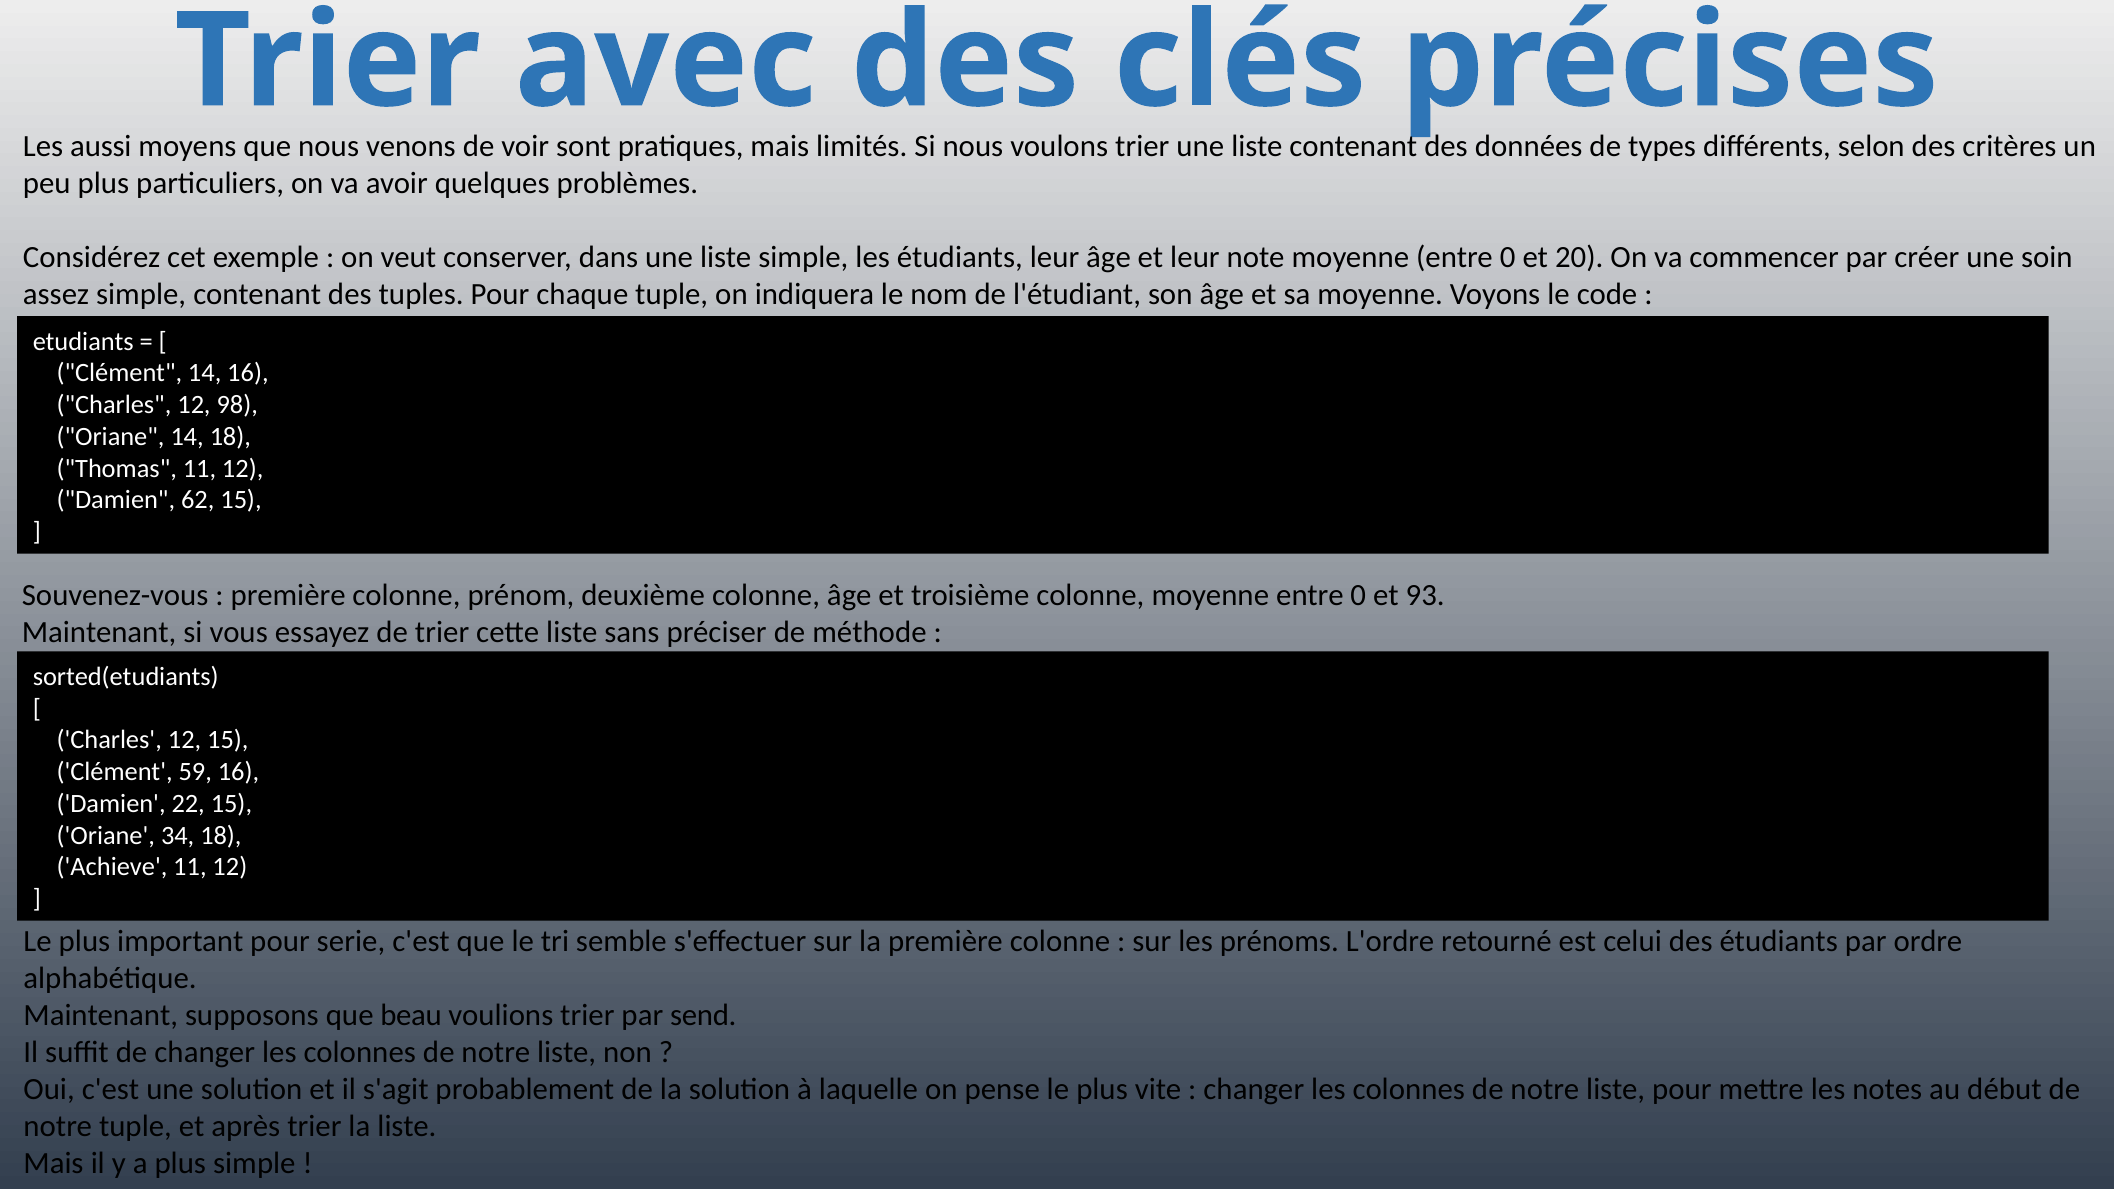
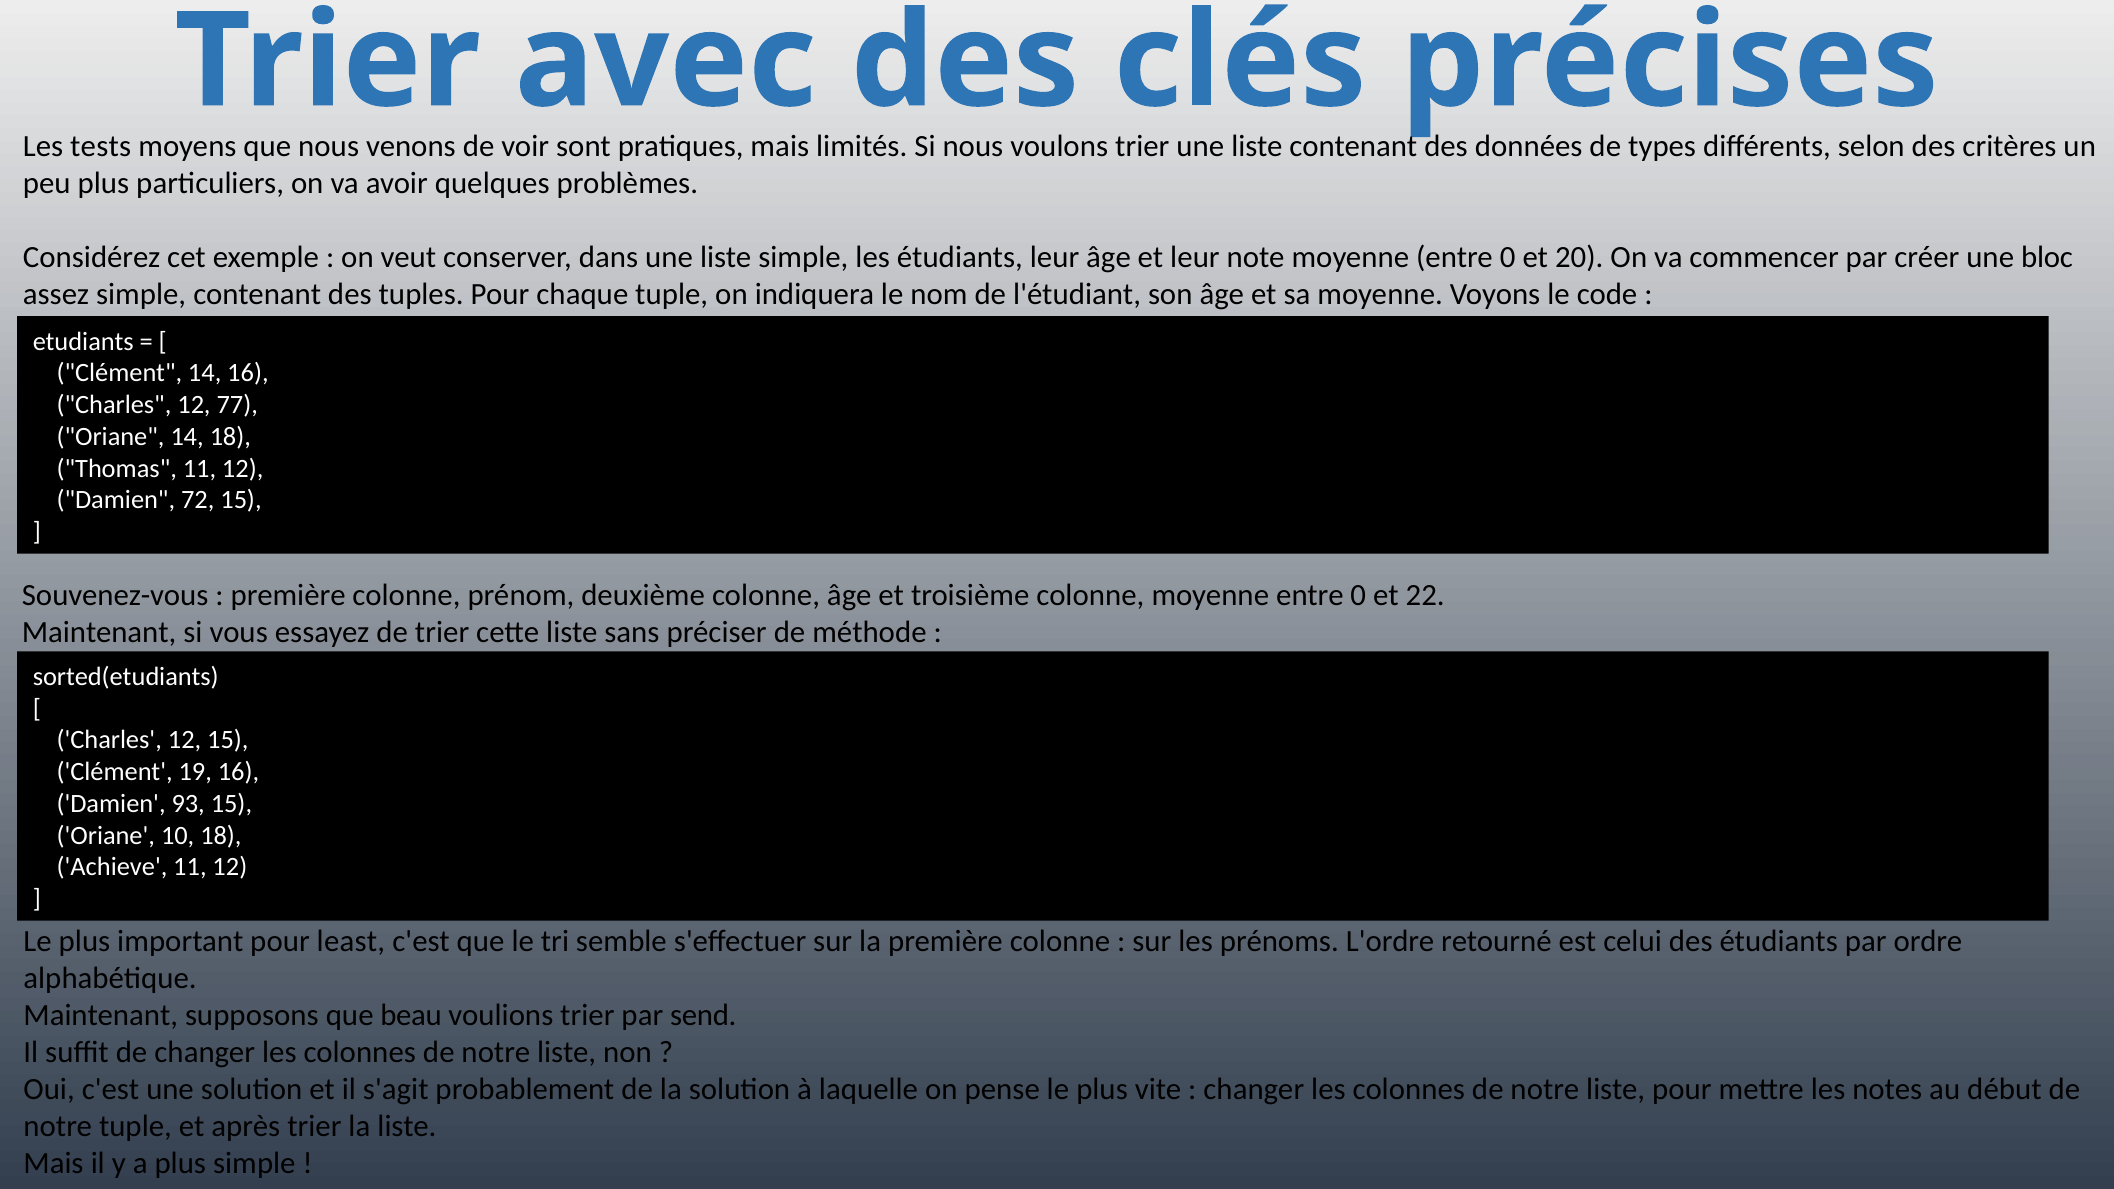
aussi: aussi -> tests (101, 147)
soin: soin -> bloc (2047, 258)
98: 98 -> 77 (237, 405)
62: 62 -> 72 (198, 500)
93: 93 -> 22 (1425, 595)
59: 59 -> 19 (195, 772)
22: 22 -> 93 (188, 804)
34: 34 -> 10 (178, 835)
serie: serie -> least (351, 941)
